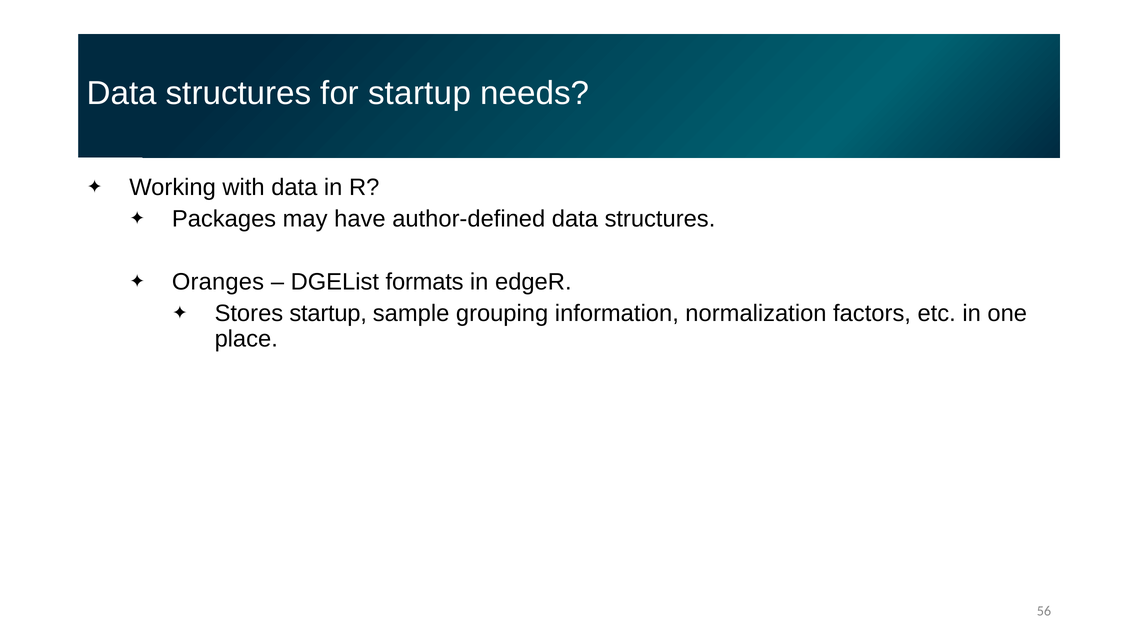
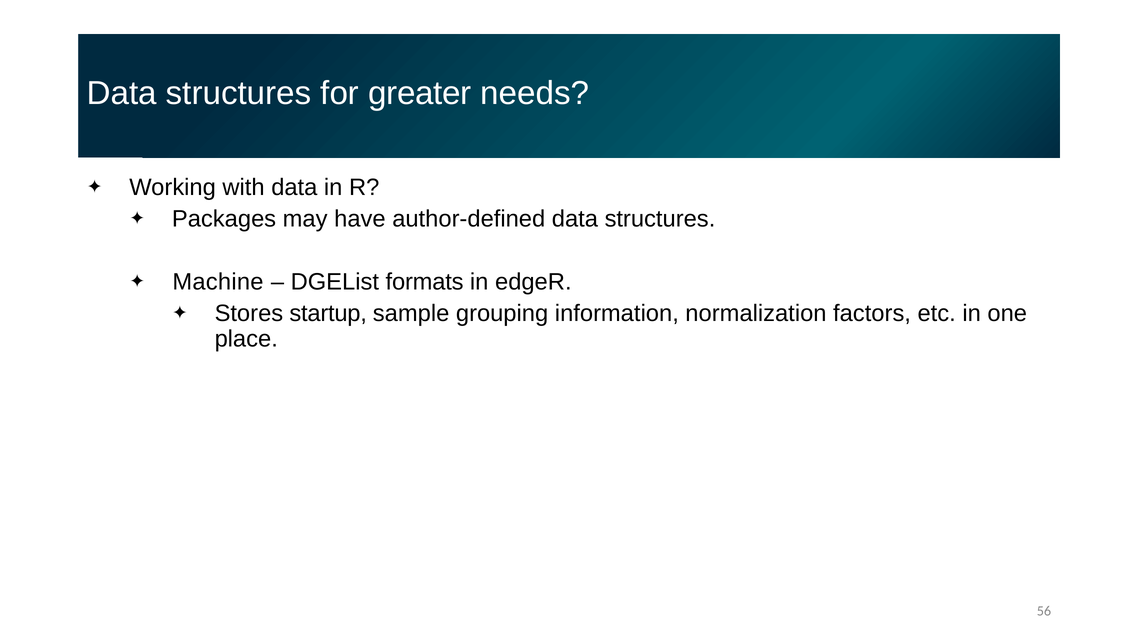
for startup: startup -> greater (420, 94)
Oranges: Oranges -> Machine (218, 282)
